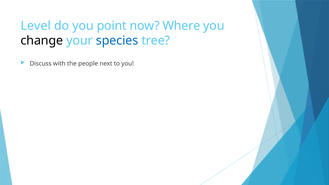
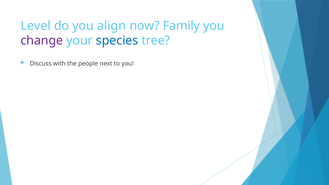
point: point -> align (112, 26)
Where: Where -> Family (181, 26)
change colour: black -> purple (42, 41)
